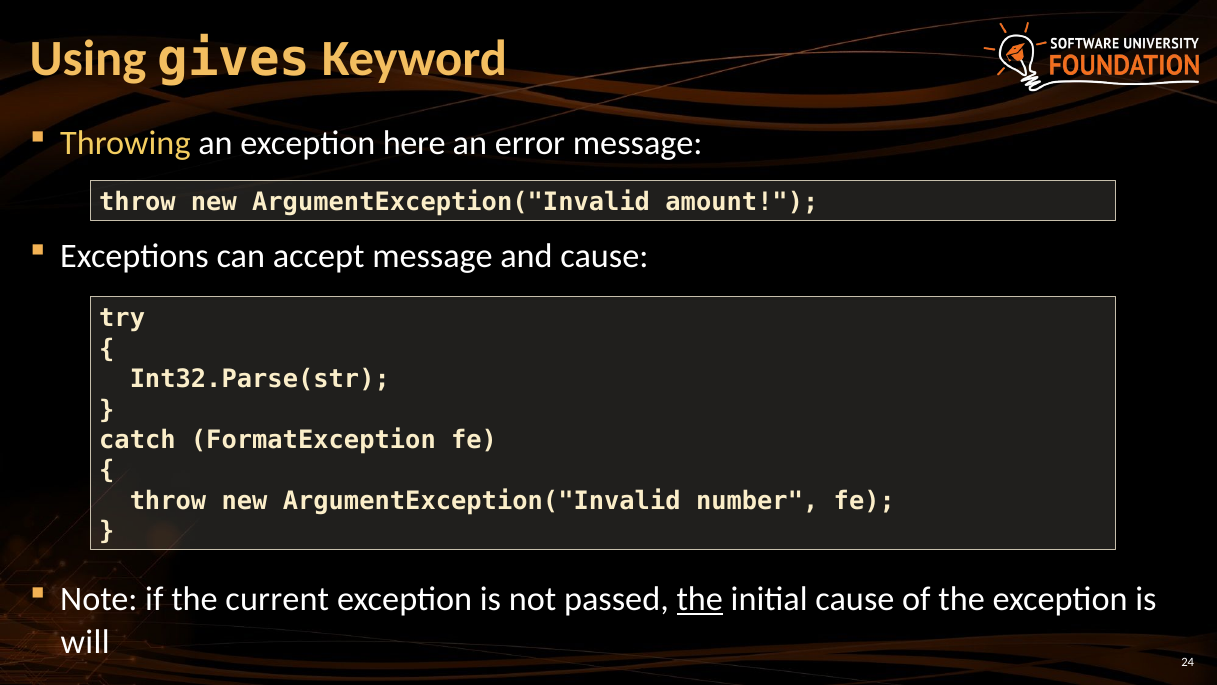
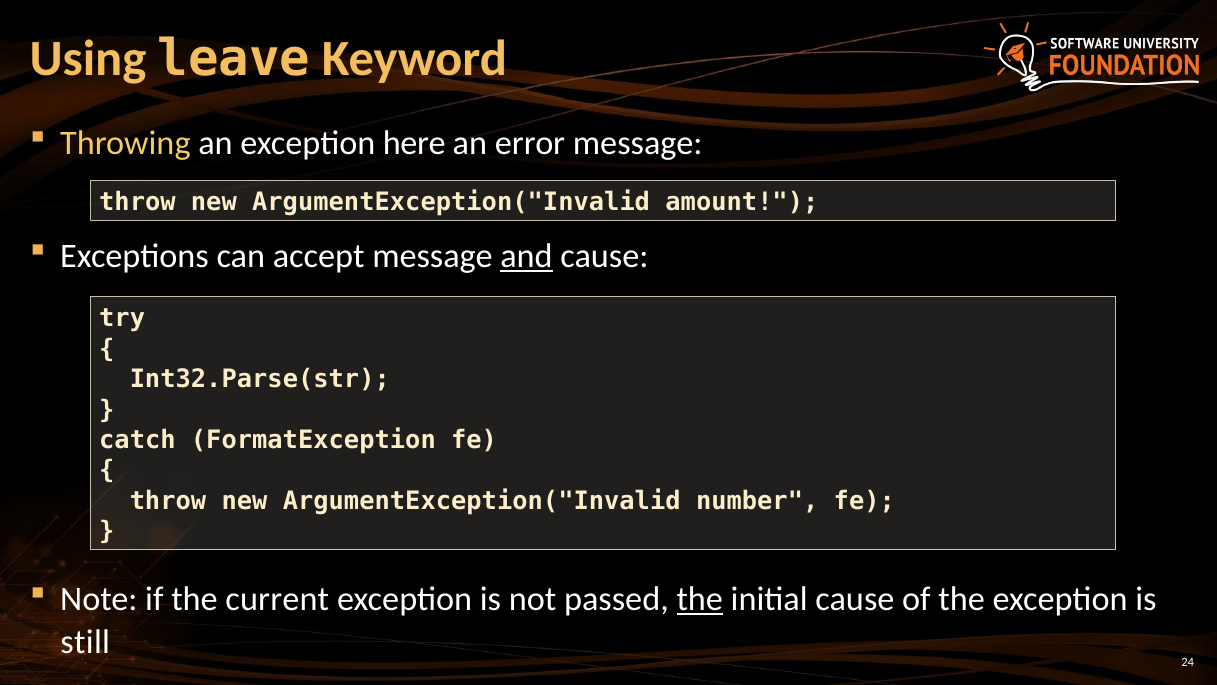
gives: gives -> leave (234, 59)
and underline: none -> present (526, 257)
will: will -> still (85, 642)
